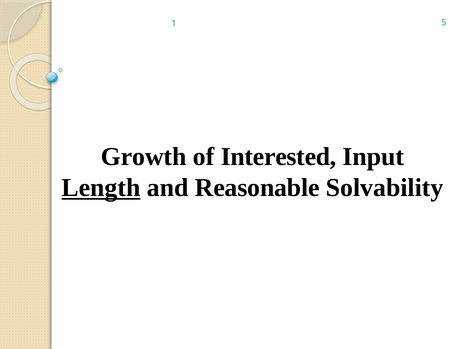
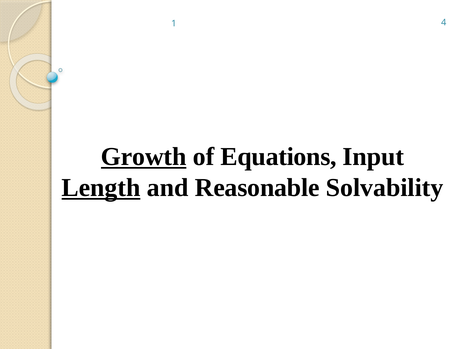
5: 5 -> 4 (444, 22)
Growth underline: none -> present (144, 157)
Interested: Interested -> Equations (279, 157)
